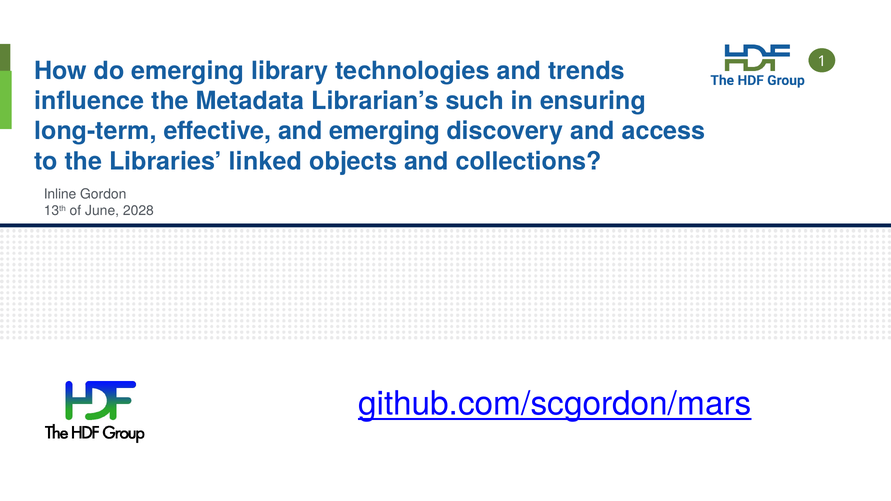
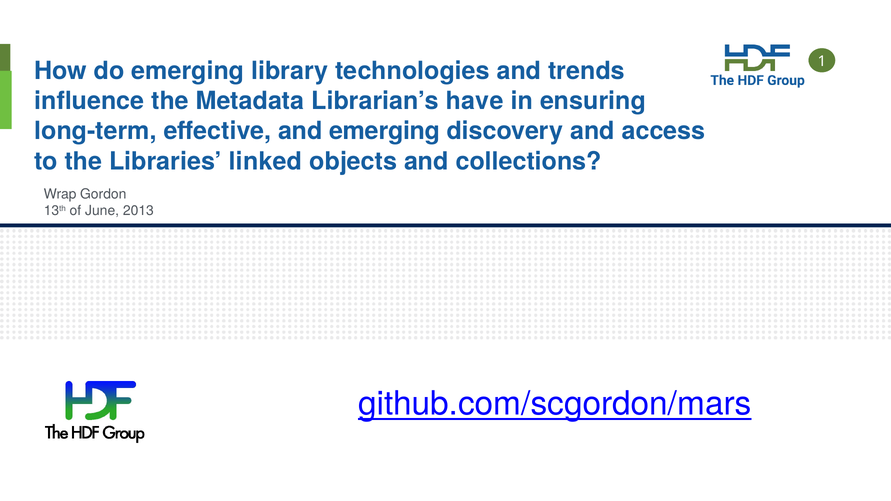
such: such -> have (475, 101)
Inline: Inline -> Wrap (60, 194)
2028: 2028 -> 2013 (138, 211)
